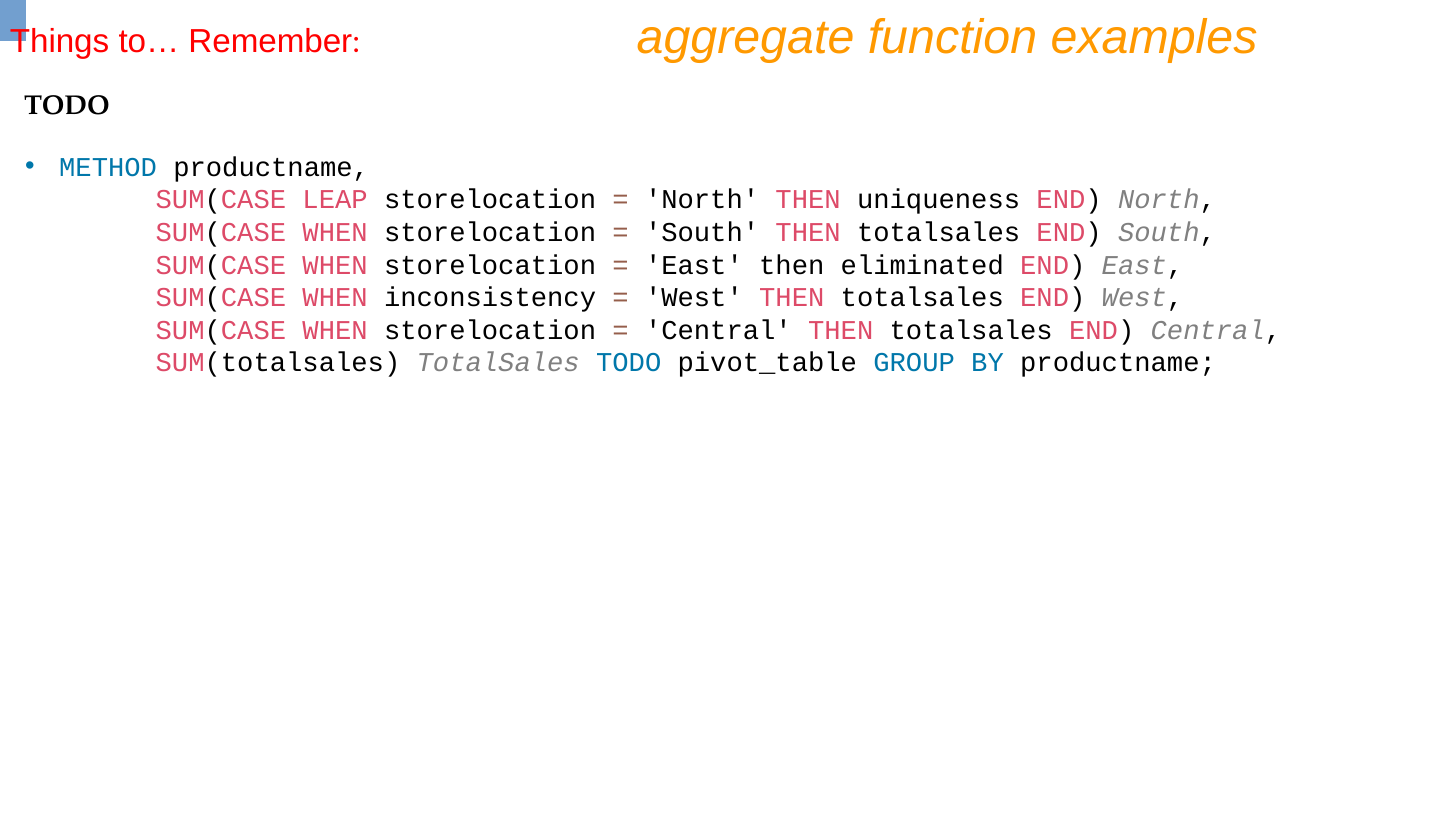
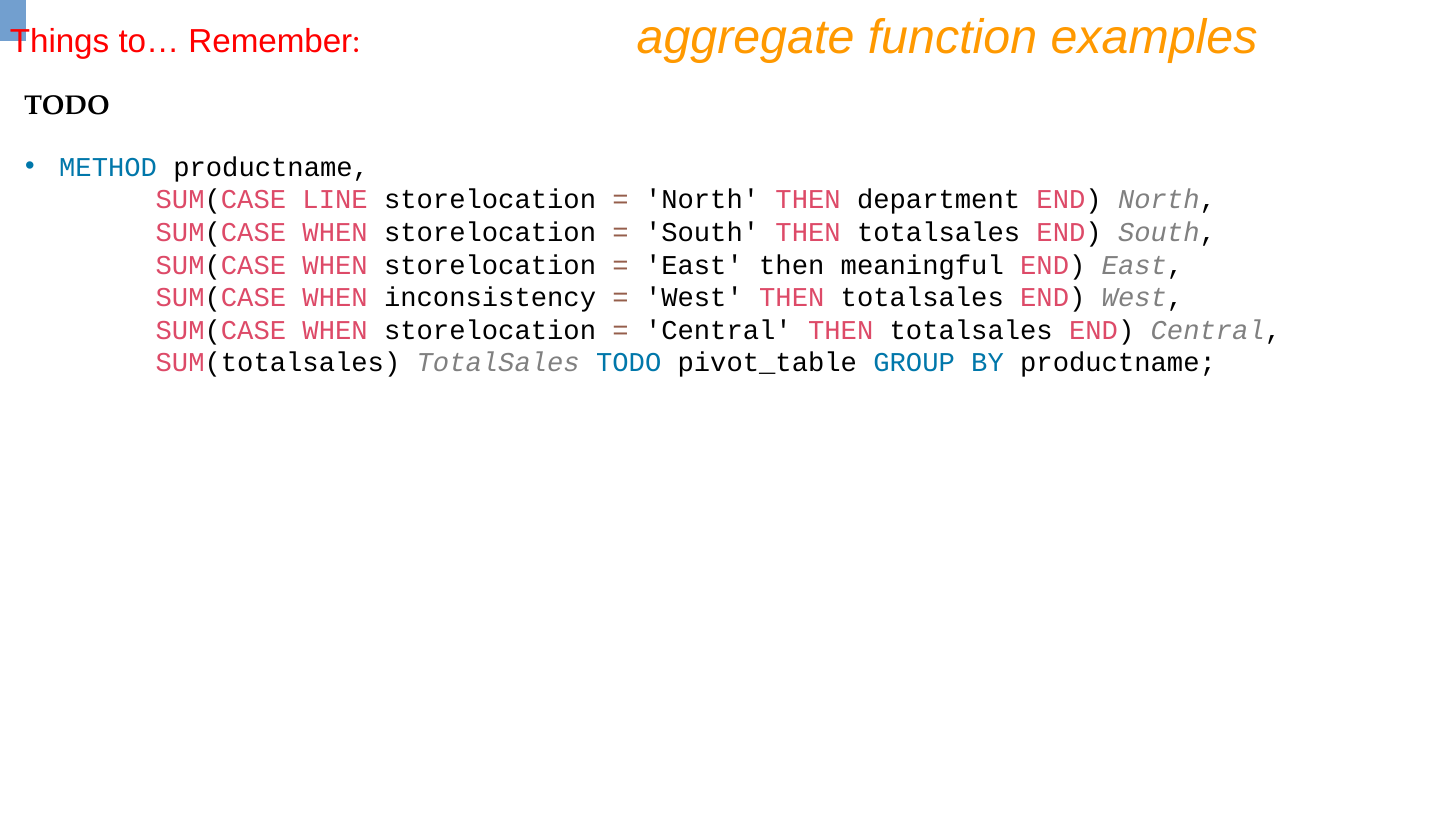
LEAP: LEAP -> LINE (335, 200)
uniqueness: uniqueness -> department (939, 200)
eliminated: eliminated -> meaningful (922, 265)
